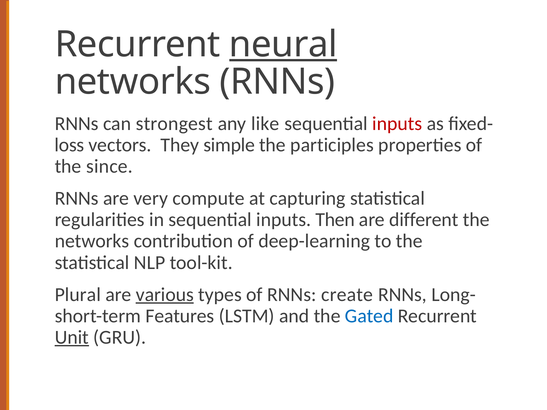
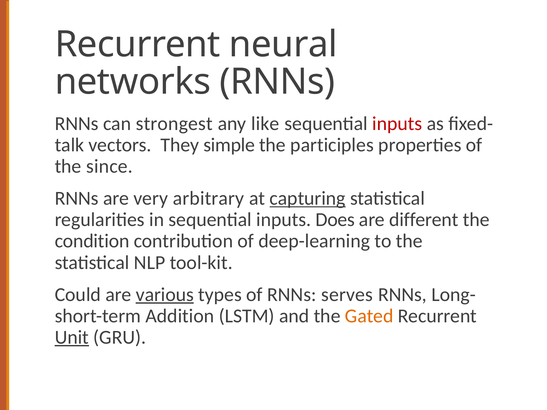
neural underline: present -> none (283, 45)
loss: loss -> talk (69, 145)
compute: compute -> arbitrary (208, 199)
capturing underline: none -> present (308, 199)
Then: Then -> Does (335, 220)
networks: networks -> condition (92, 241)
Plural: Plural -> Could (78, 295)
create: create -> serves (347, 295)
Features: Features -> Addition (180, 316)
Gated colour: blue -> orange (369, 316)
